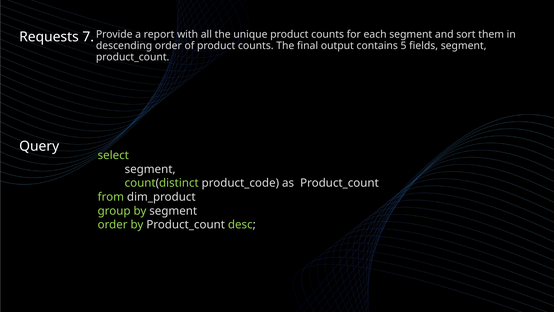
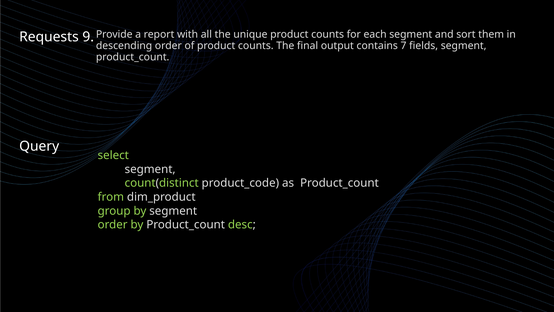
7: 7 -> 9 (88, 37)
5: 5 -> 7 (404, 46)
